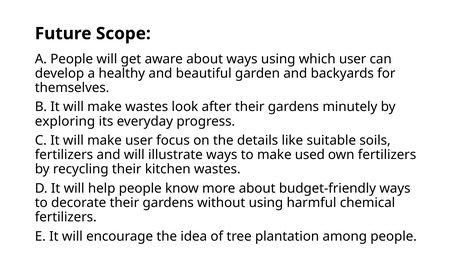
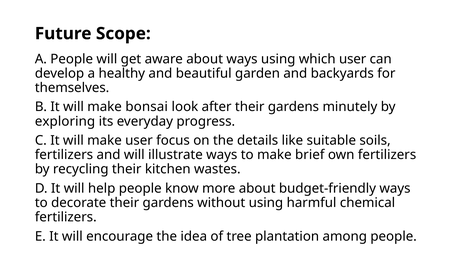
make wastes: wastes -> bonsai (147, 107)
used: used -> brief (310, 155)
